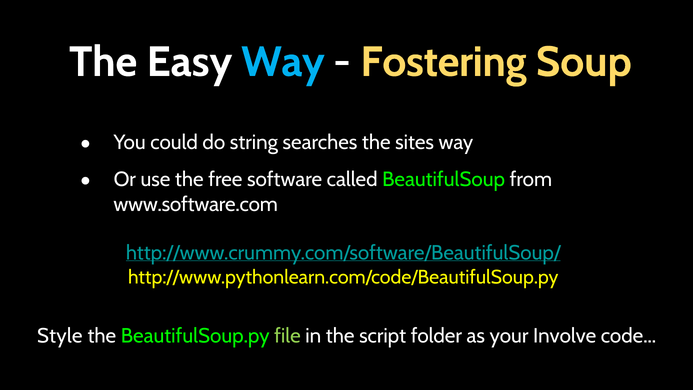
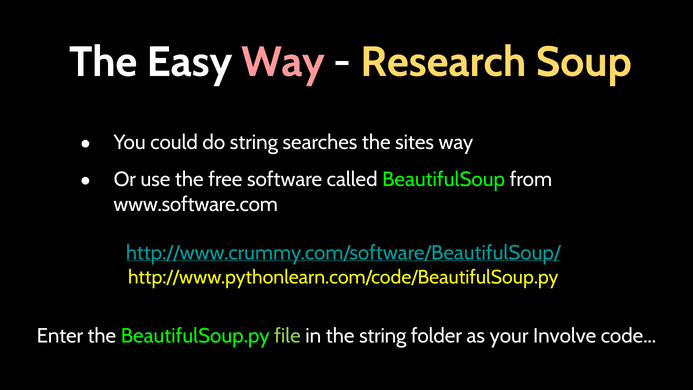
Way colour: light blue -> pink (283, 62)
Fostering: Fostering -> Research (443, 62)
Style: Style -> Enter (60, 336)
the script: script -> string (383, 336)
